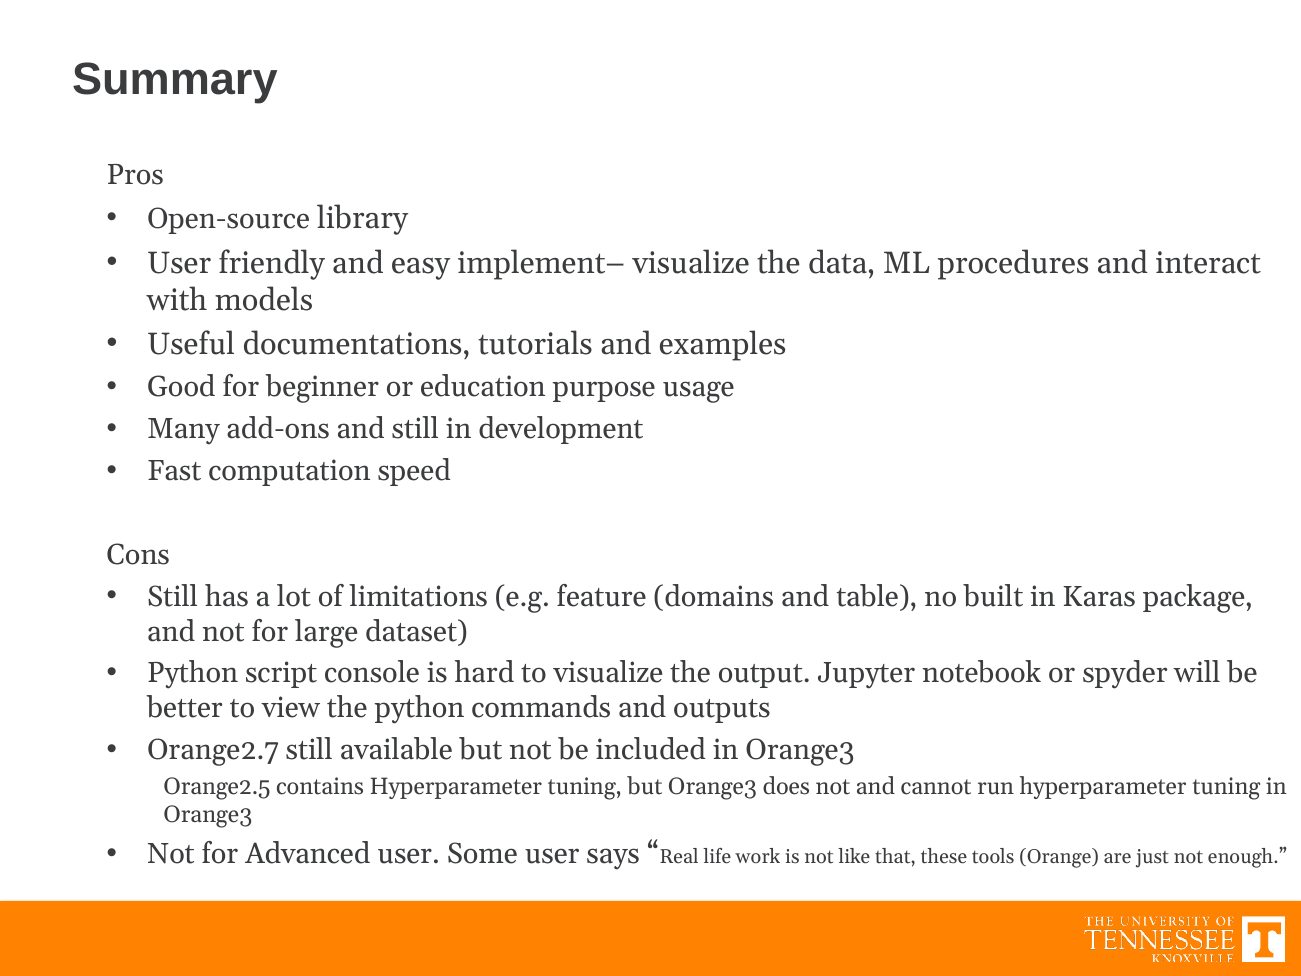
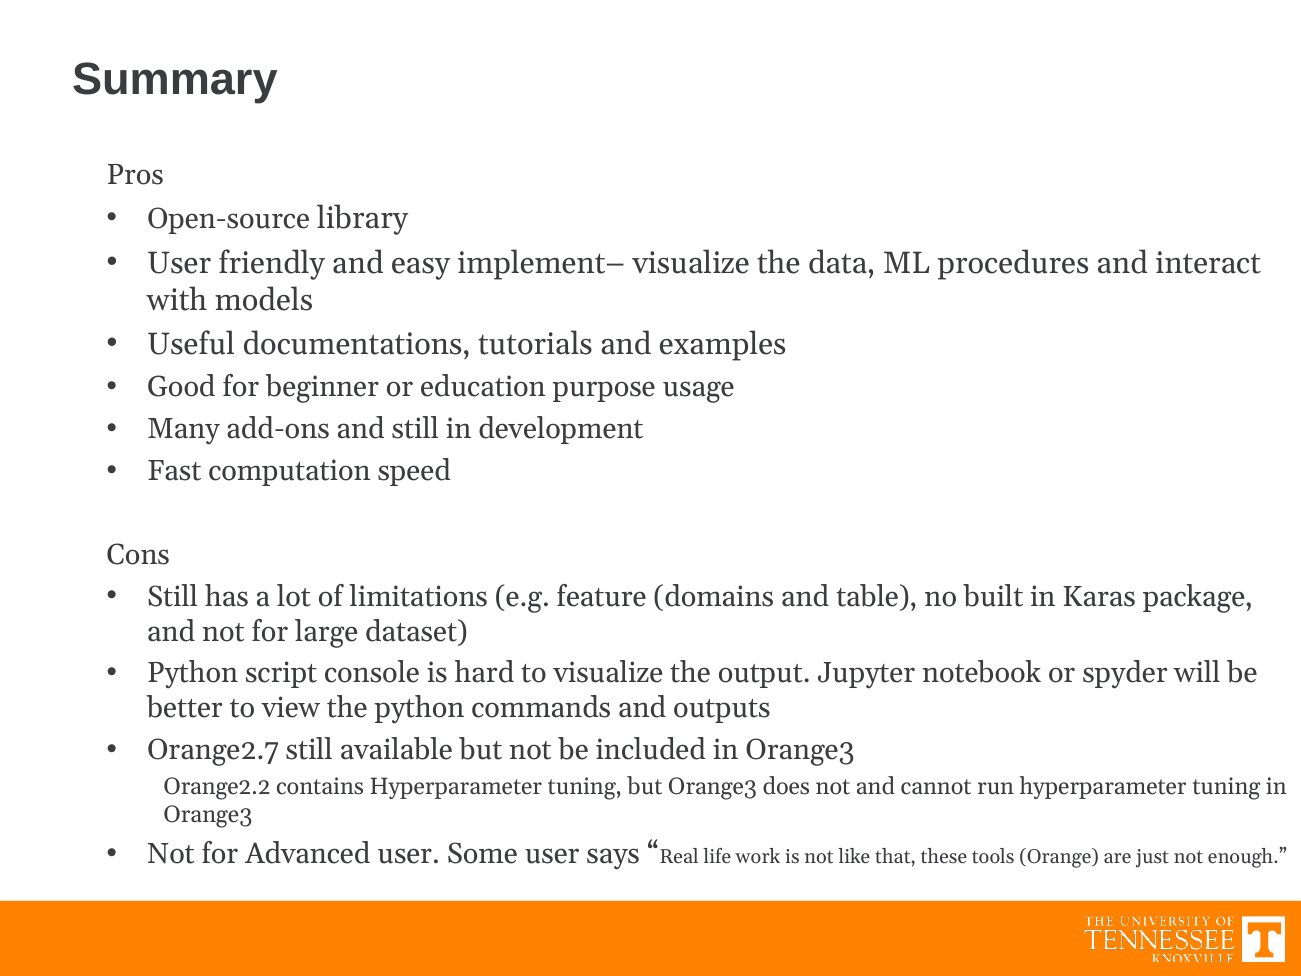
Orange2.5: Orange2.5 -> Orange2.2 (217, 787)
